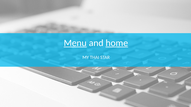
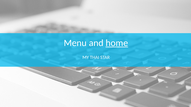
Menu underline: present -> none (75, 43)
